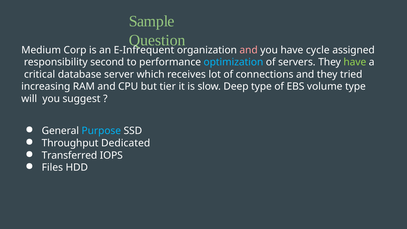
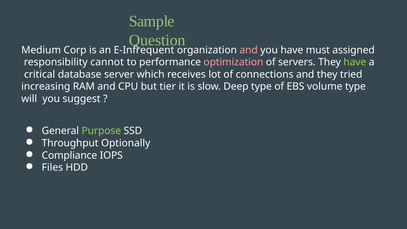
cycle: cycle -> must (318, 50)
second: second -> cannot (107, 62)
optimization colour: light blue -> pink (233, 62)
Purpose colour: light blue -> light green (101, 131)
Dedicated: Dedicated -> Optionally (126, 143)
Transferred: Transferred -> Compliance (69, 155)
